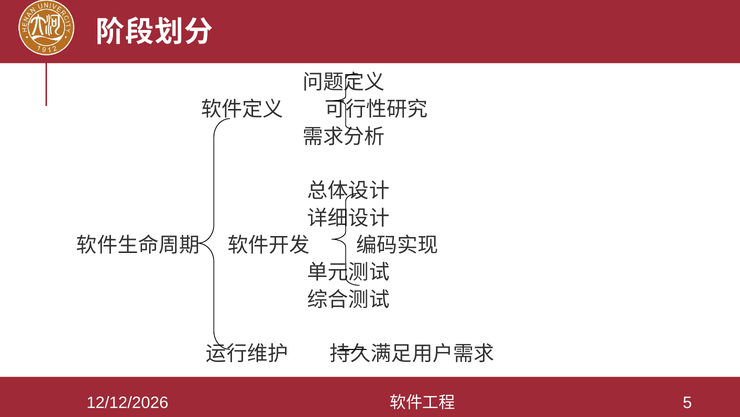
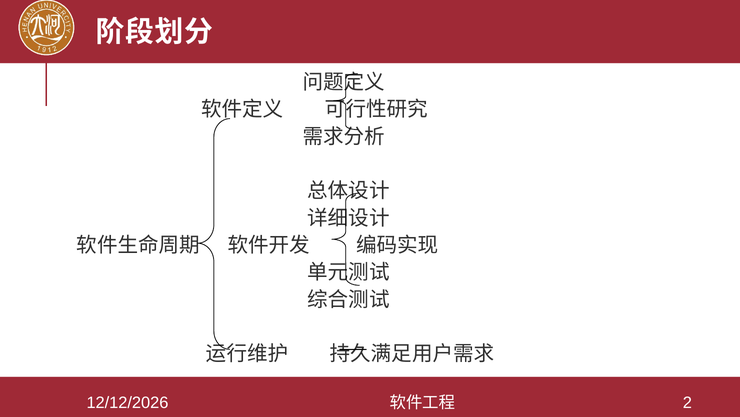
5: 5 -> 2 (687, 402)
